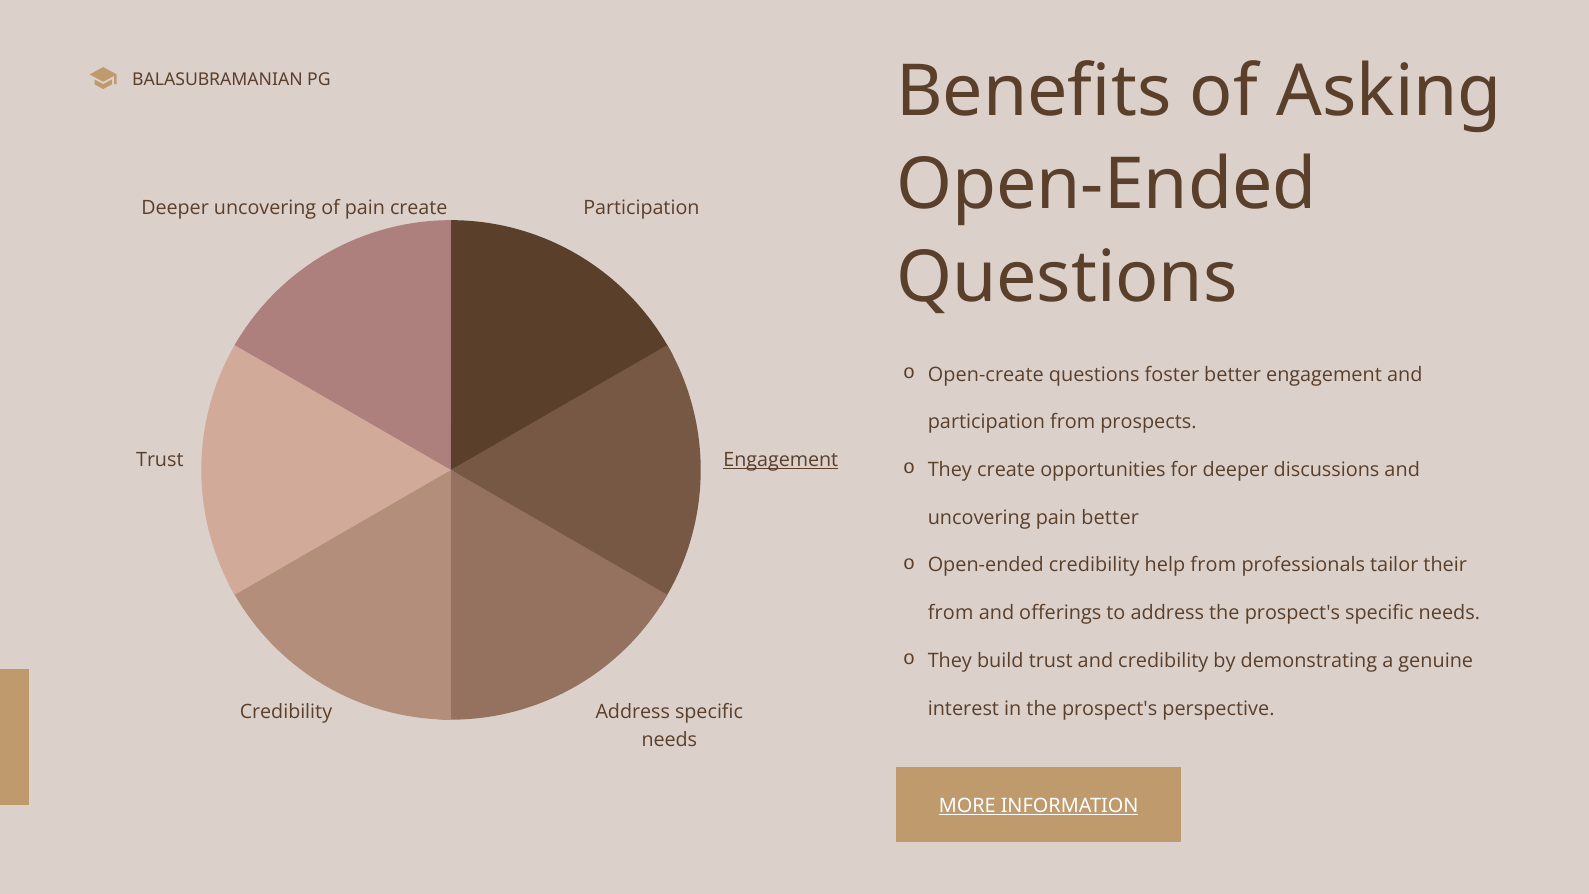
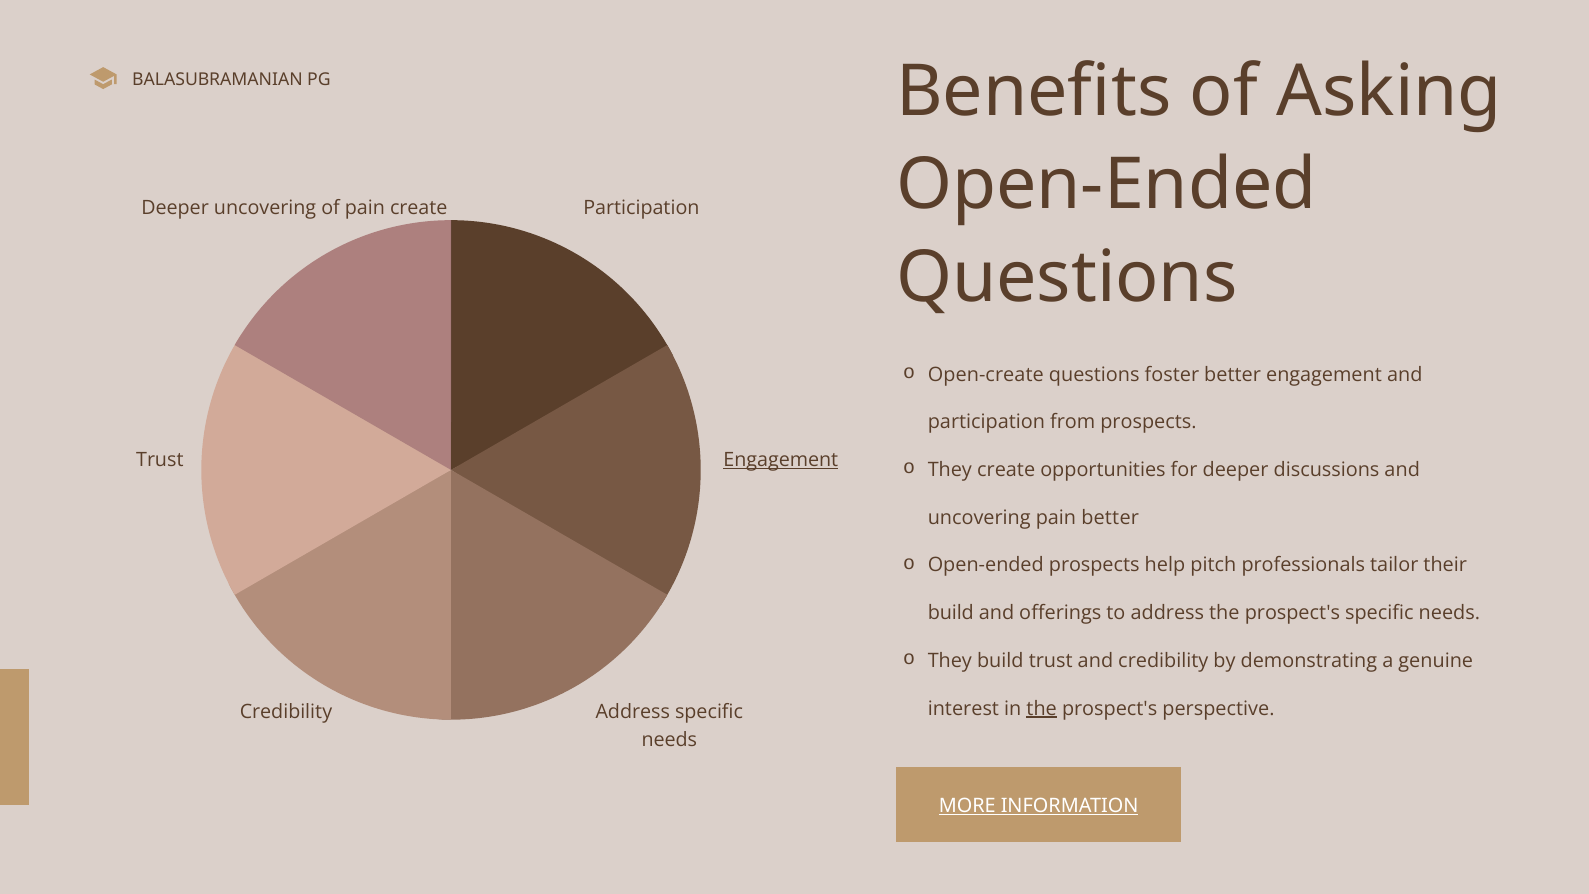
Open-ended credibility: credibility -> prospects (1094, 565)
help from: from -> pitch (1213, 565)
from: from -> build (951, 613)
the underline: none -> present (1042, 708)
